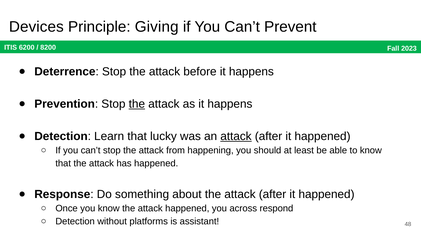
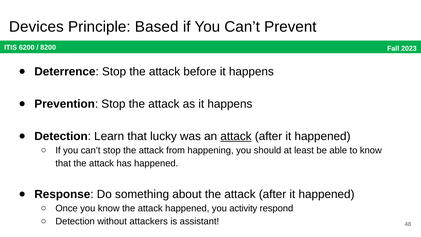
Giving: Giving -> Based (157, 27)
the underline: present -> none (137, 104)
across: across -> activity (243, 208)
platforms: platforms -> attackers (149, 221)
